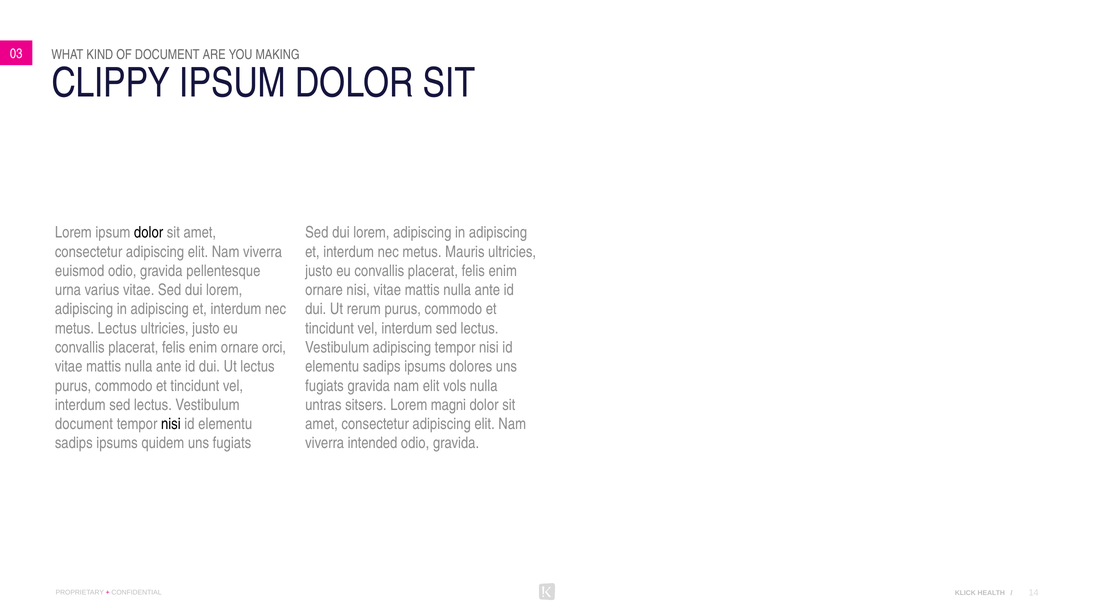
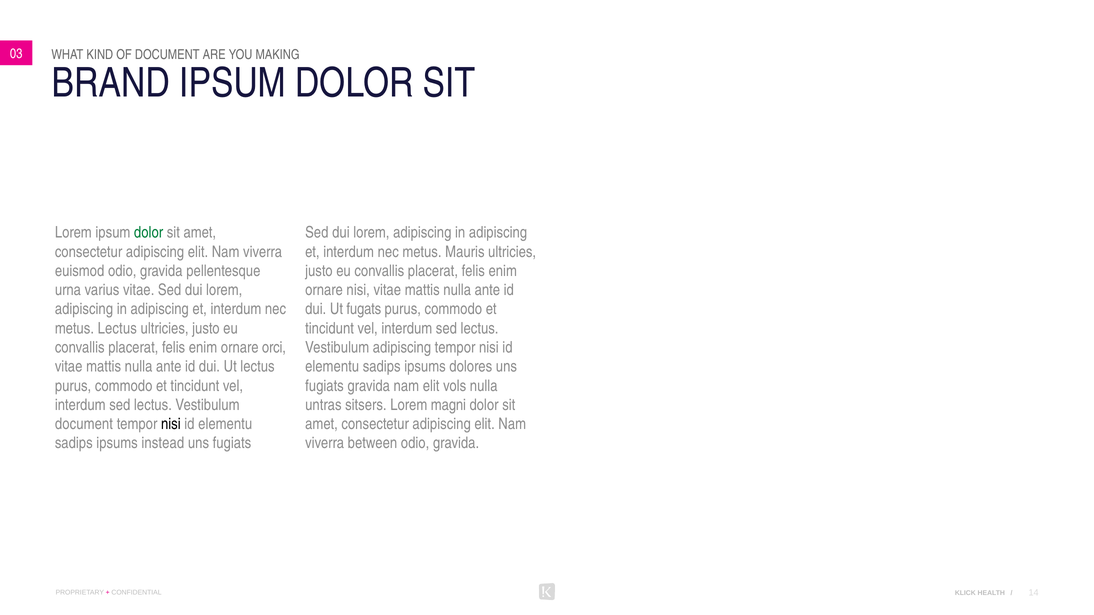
CLIPPY: CLIPPY -> BRAND (111, 83)
dolor colour: black -> green (149, 233)
rerum: rerum -> fugats (364, 309)
quidem: quidem -> instead (163, 443)
intended: intended -> between (372, 443)
